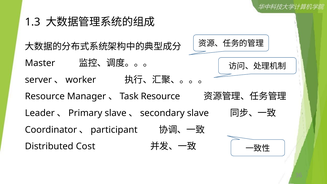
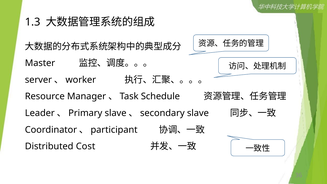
Resource: Resource -> Schedule (160, 96)
